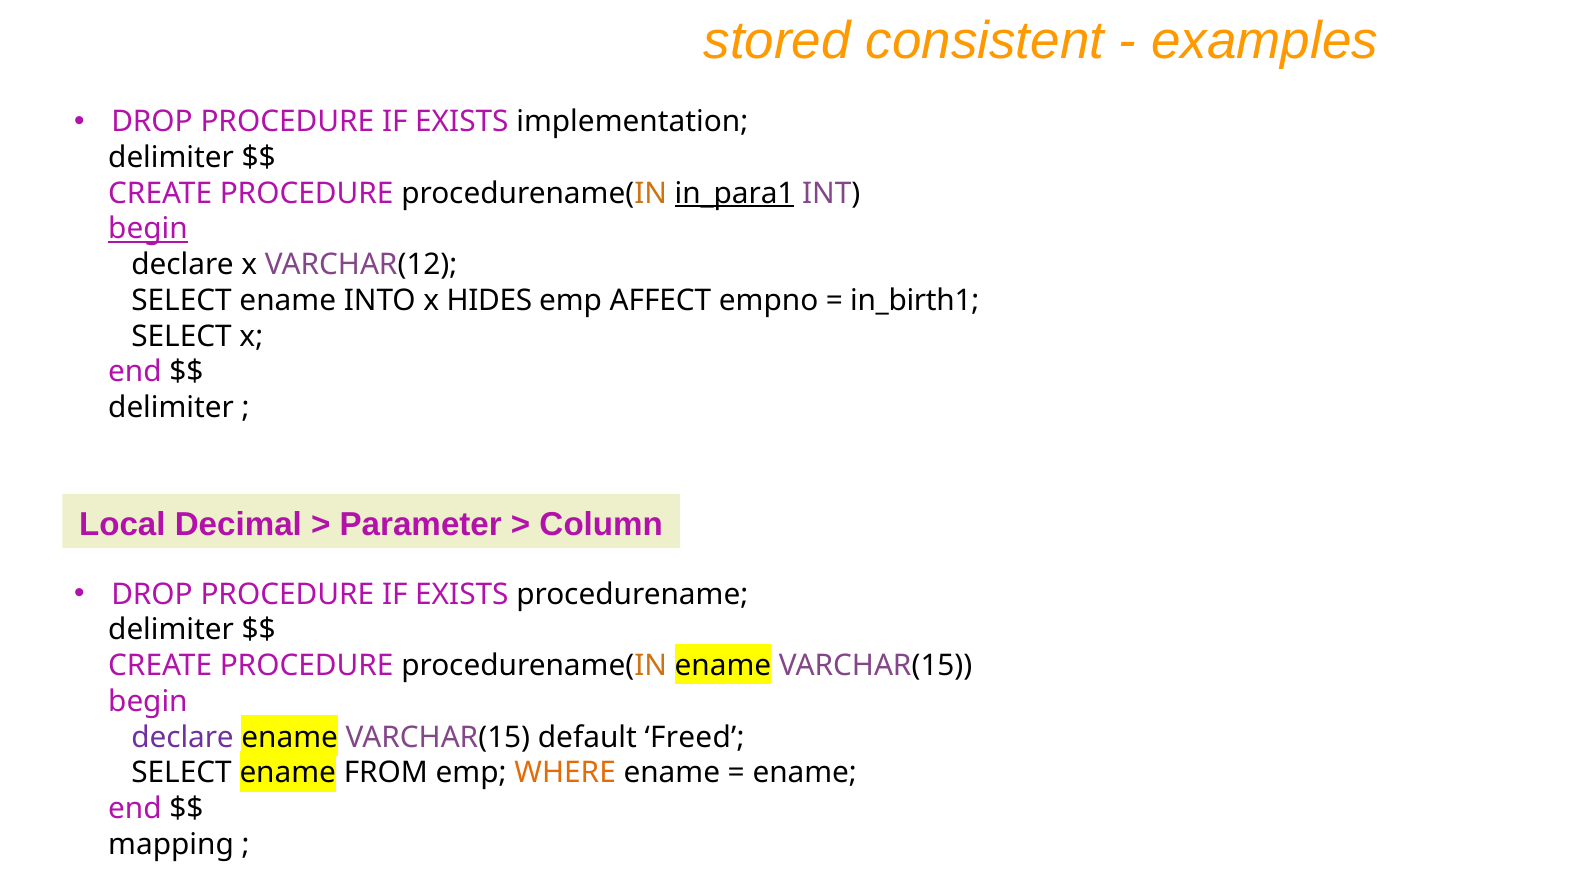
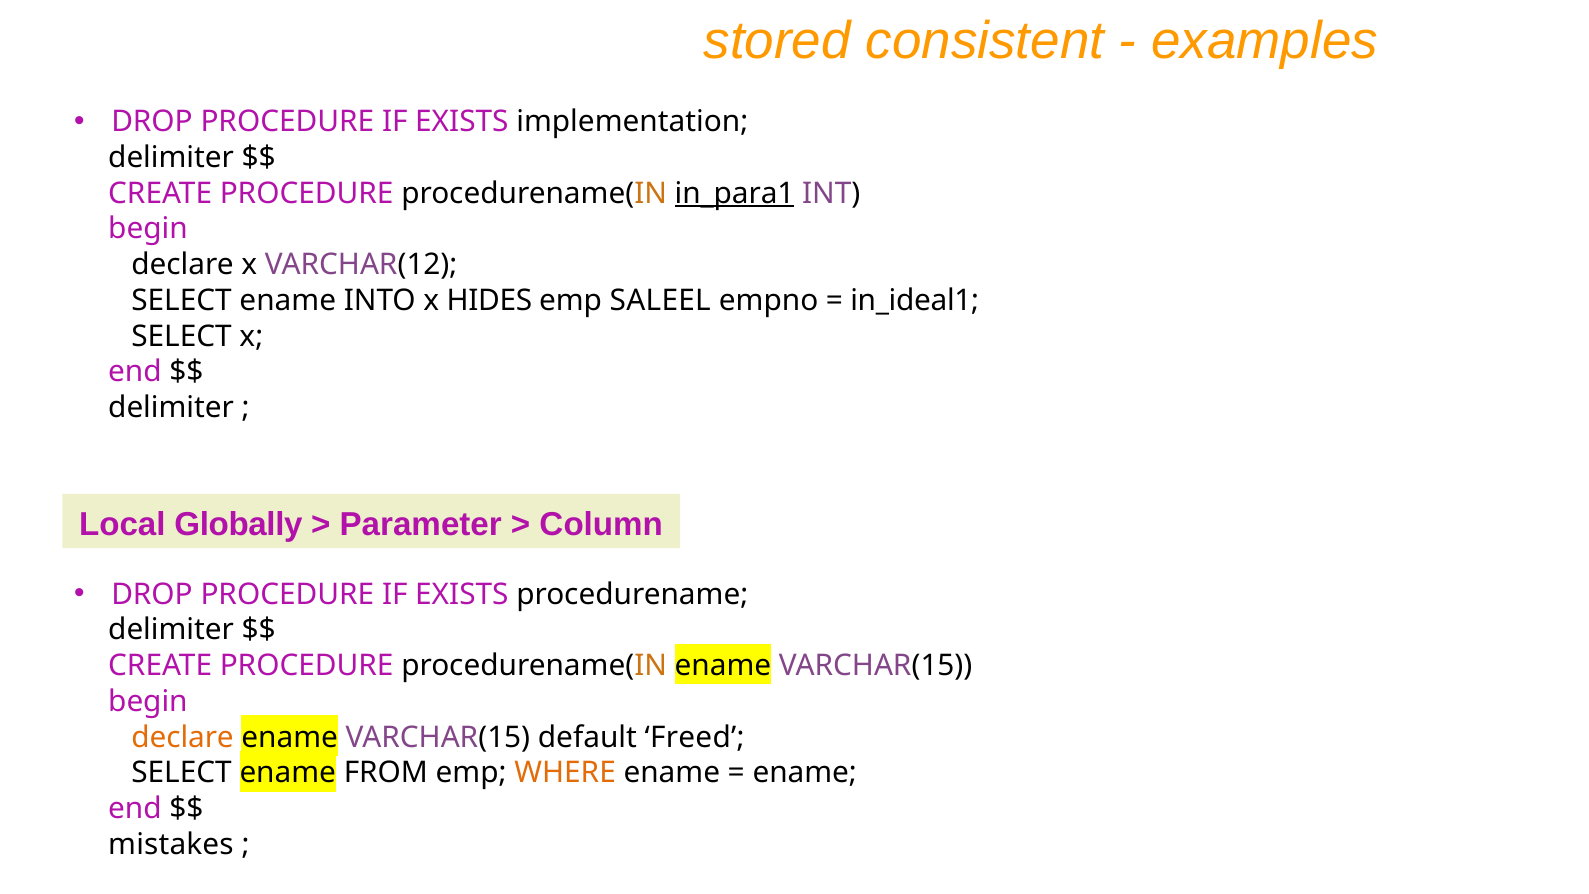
begin underline: present -> none (148, 229)
AFFECT: AFFECT -> SALEEL (660, 301)
in_birth1: in_birth1 -> in_ideal1 (915, 301)
Decimal: Decimal -> Globally (239, 525)
declare colour: purple -> orange (183, 737)
mapping: mapping -> mistakes (171, 844)
